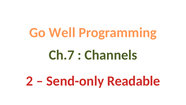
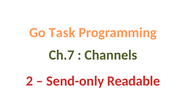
Well: Well -> Task (62, 32)
